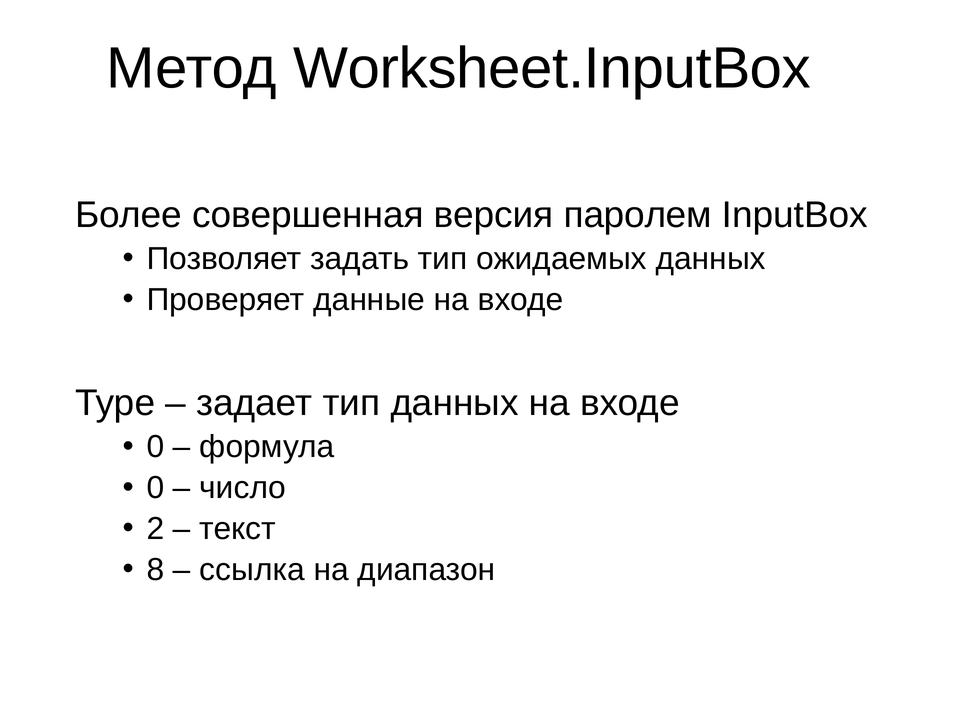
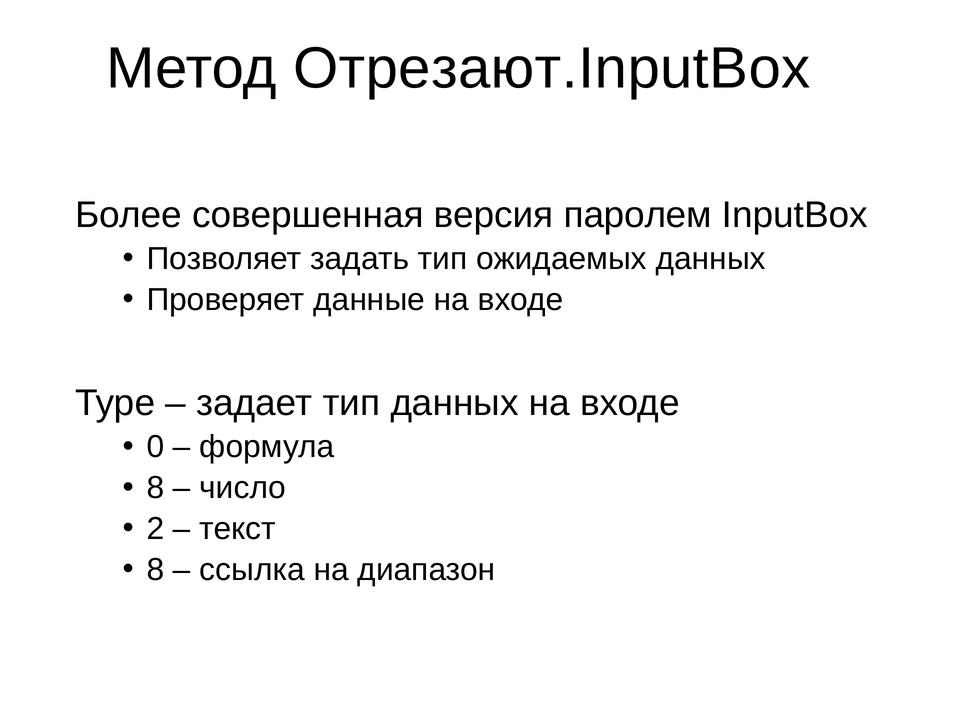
Worksheet.InputBox: Worksheet.InputBox -> Отрезают.InputBox (552, 69)
0: 0 -> 8 (155, 488)
